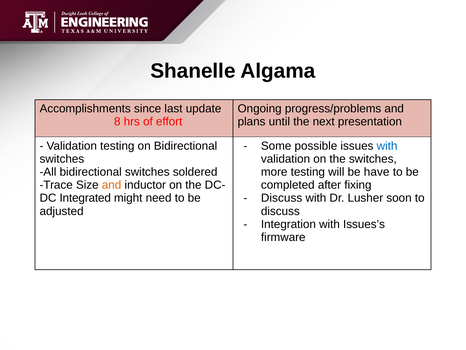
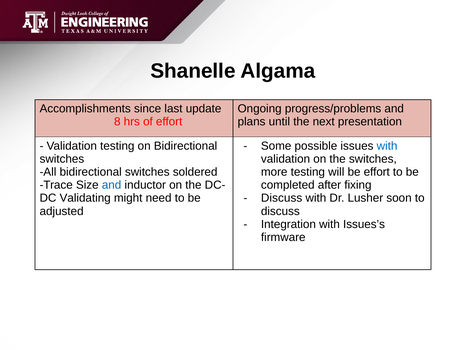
be have: have -> effort (377, 172)
and colour: orange -> blue (112, 185)
Integrated: Integrated -> Validating (85, 198)
